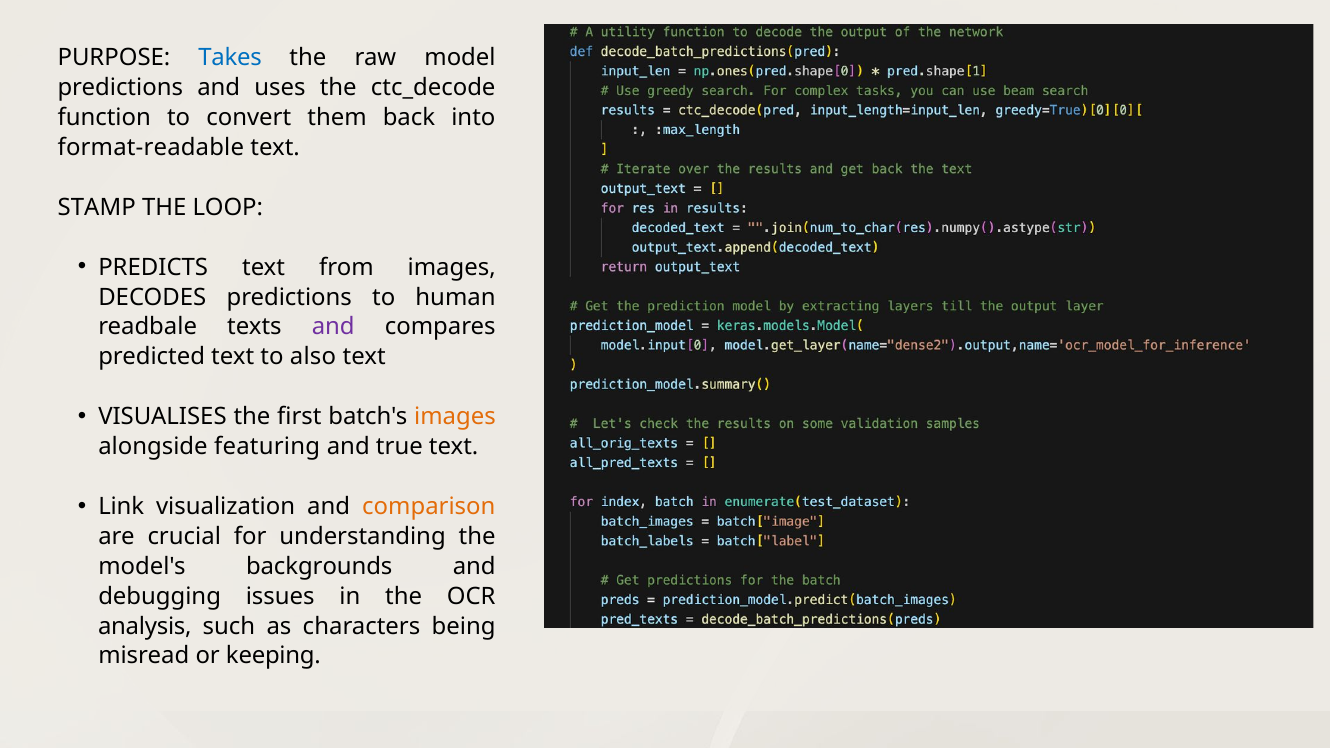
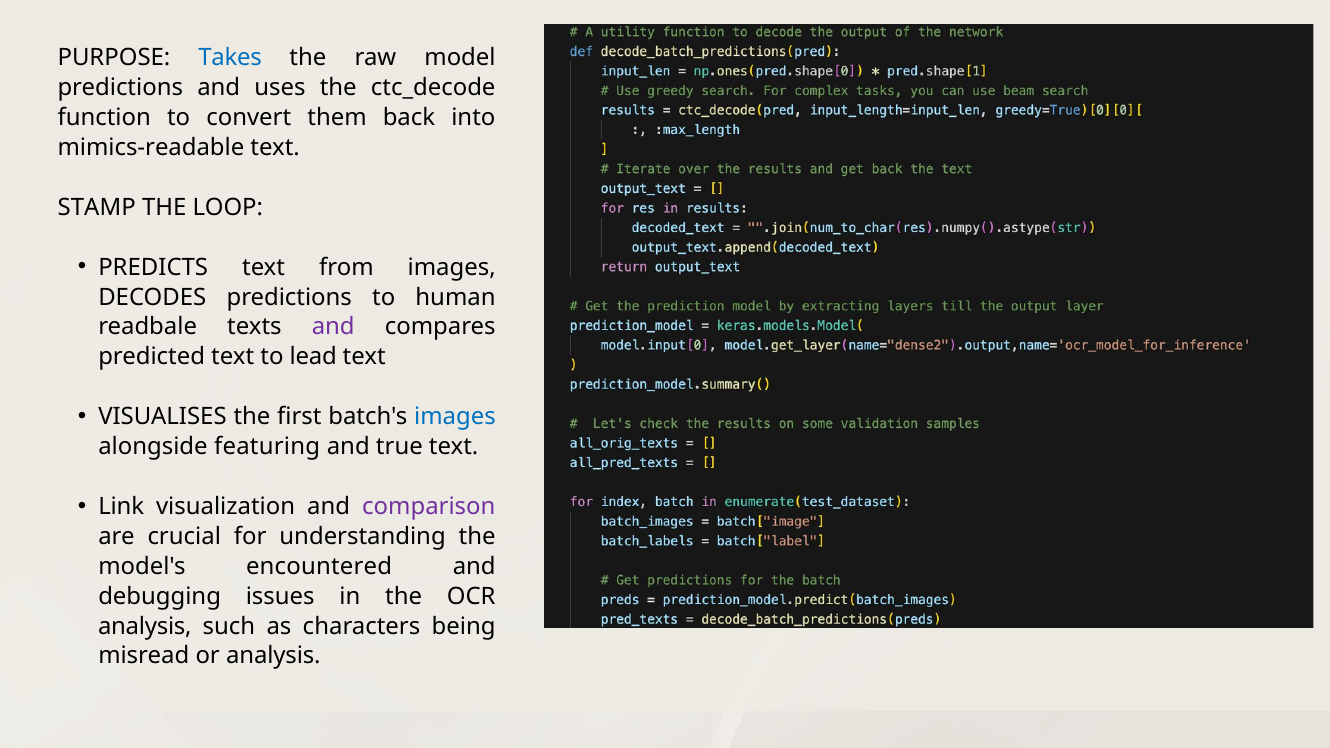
format-readable: format-readable -> mimics-readable (151, 148)
also: also -> lead (313, 357)
images colour: orange -> blue (455, 417)
comparison colour: orange -> purple (429, 507)
backgrounds: backgrounds -> encountered (319, 566)
or keeping: keeping -> analysis (273, 656)
